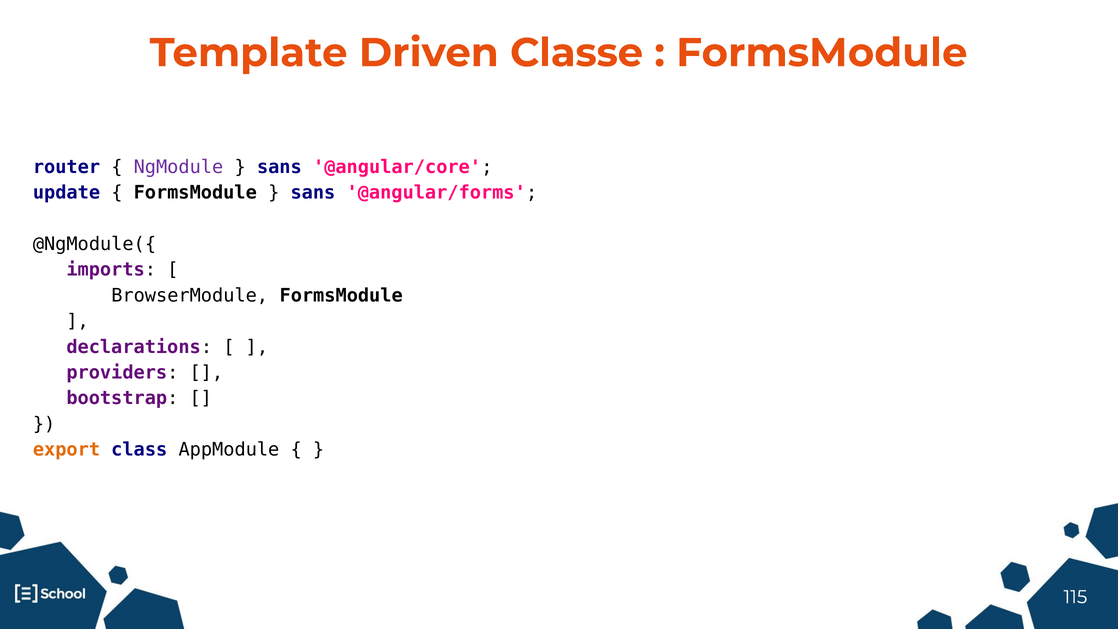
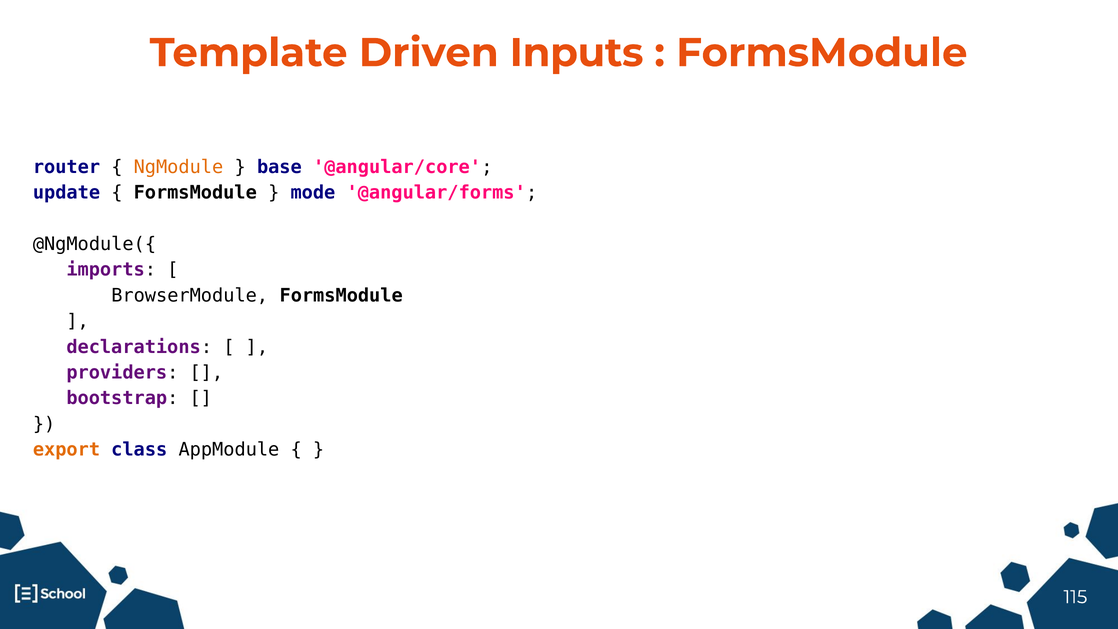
Classe: Classe -> Inputs (577, 53)
NgModule colour: purple -> orange (178, 167)
sans: sans -> base (279, 167)
sans: sans -> mode (313, 193)
